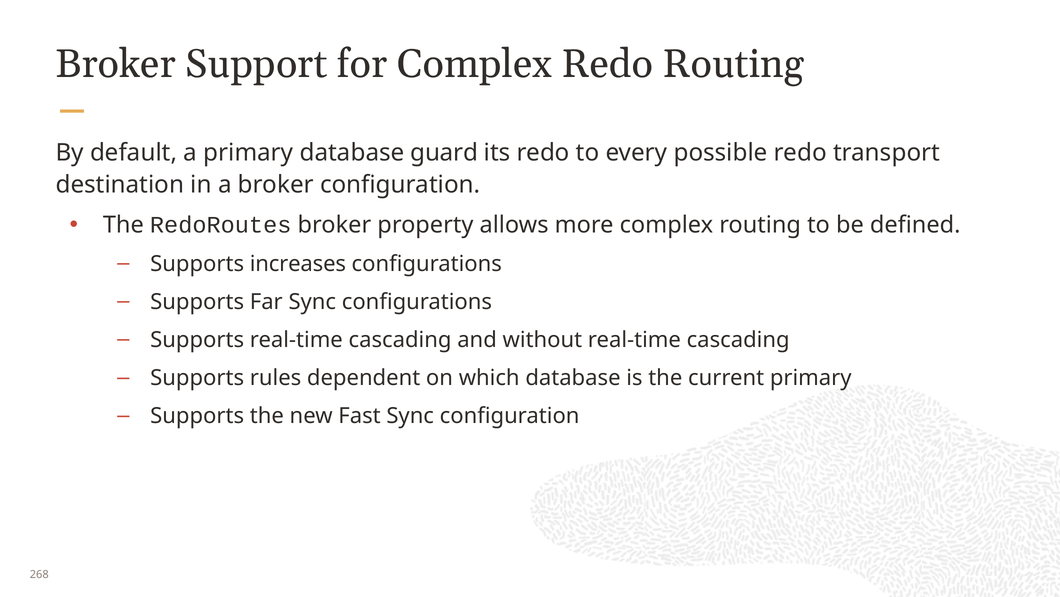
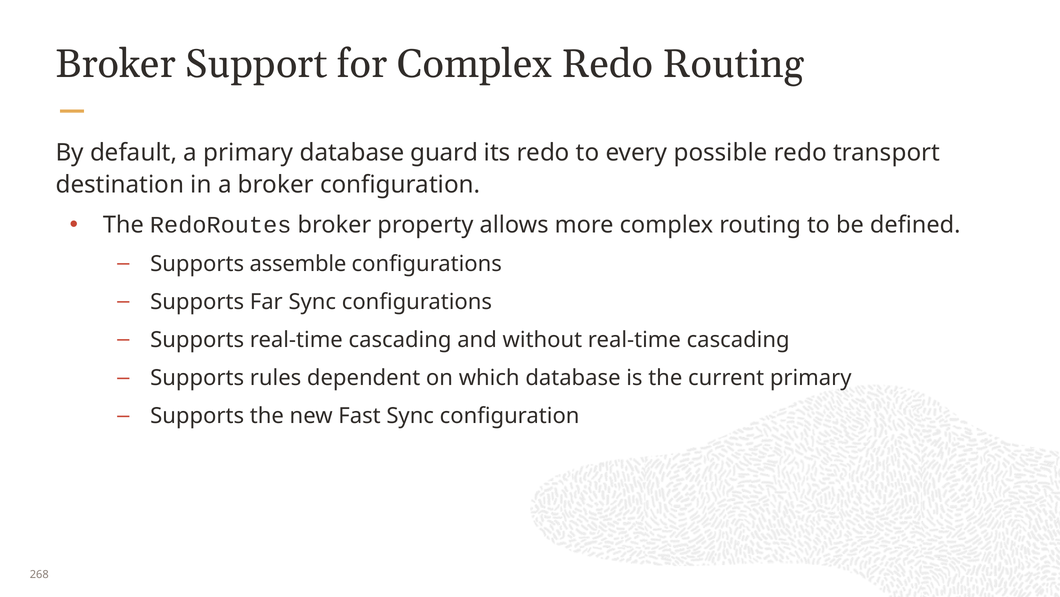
increases: increases -> assemble (298, 263)
